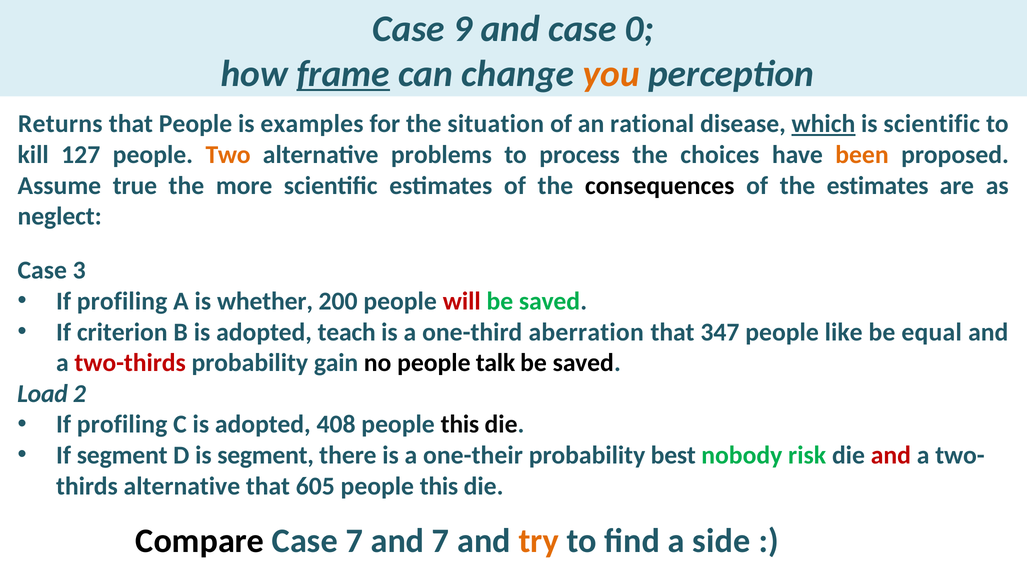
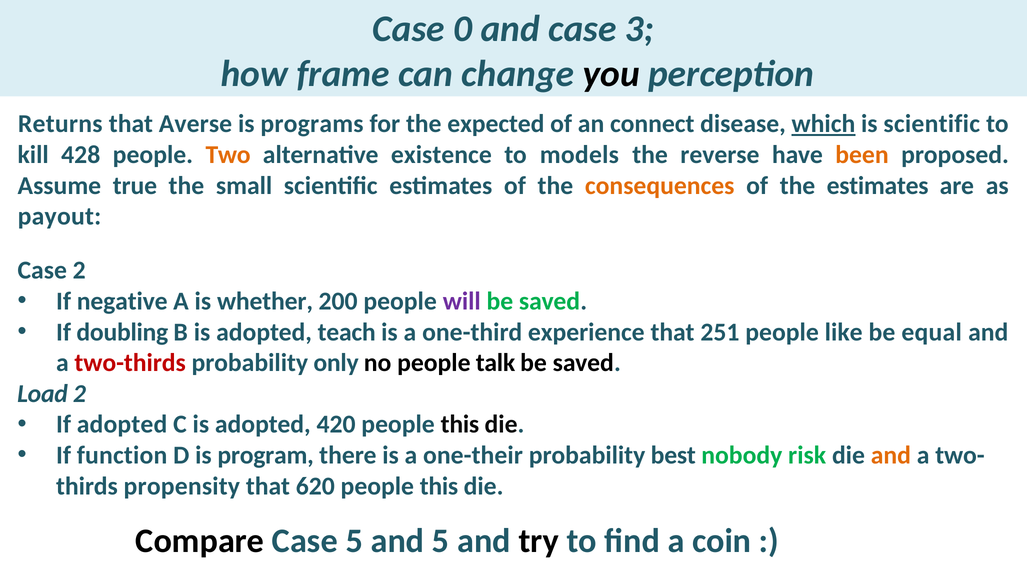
9: 9 -> 0 (463, 29)
0: 0 -> 3 (640, 29)
frame underline: present -> none (343, 74)
you colour: orange -> black (611, 74)
that People: People -> Averse (195, 124)
examples: examples -> programs (312, 124)
situation: situation -> expected (496, 124)
rational: rational -> connect (652, 124)
127: 127 -> 428 (81, 155)
problems: problems -> existence (441, 155)
process: process -> models (579, 155)
choices: choices -> reverse (720, 155)
more: more -> small (244, 186)
consequences colour: black -> orange (660, 186)
neglect: neglect -> payout (59, 216)
Case 3: 3 -> 2 (79, 270)
profiling: profiling -> negative (122, 301)
will colour: red -> purple (462, 301)
criterion: criterion -> doubling (122, 332)
aberration: aberration -> experience (586, 332)
347: 347 -> 251 (720, 332)
gain: gain -> only (336, 363)
profiling: profiling -> adopted (122, 424)
408: 408 -> 420 (336, 424)
If segment: segment -> function (122, 455)
is segment: segment -> program (266, 455)
and colour: red -> orange (891, 455)
alternative: alternative -> propensity (182, 486)
605: 605 -> 620 (315, 486)
Case 7: 7 -> 5 (354, 541)
and 7: 7 -> 5 (441, 541)
try colour: orange -> black (539, 541)
side: side -> coin (722, 541)
